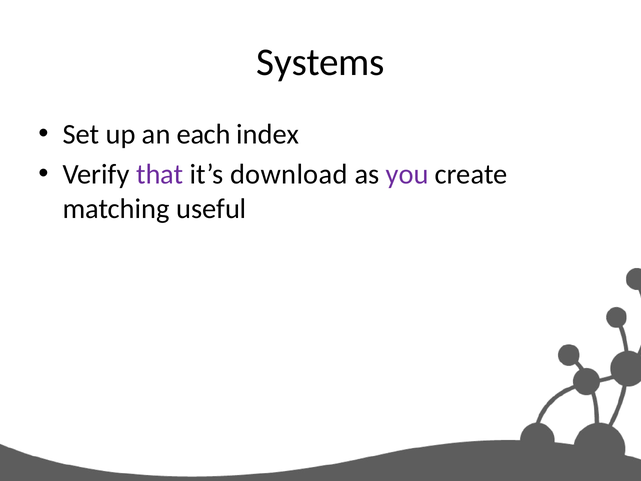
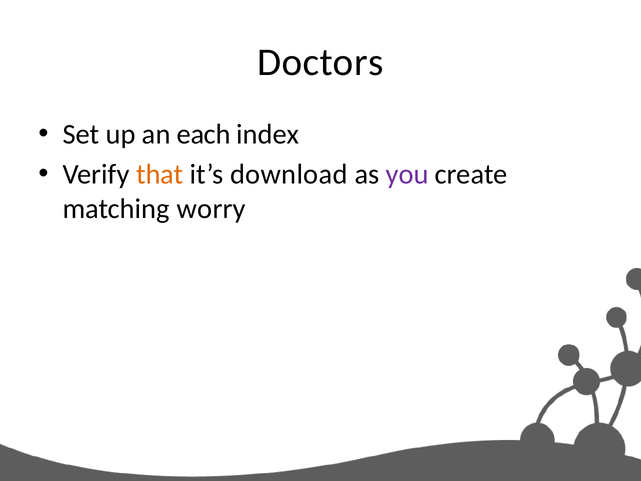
Systems: Systems -> Doctors (320, 62)
that colour: purple -> orange (160, 174)
useful: useful -> worry (211, 209)
